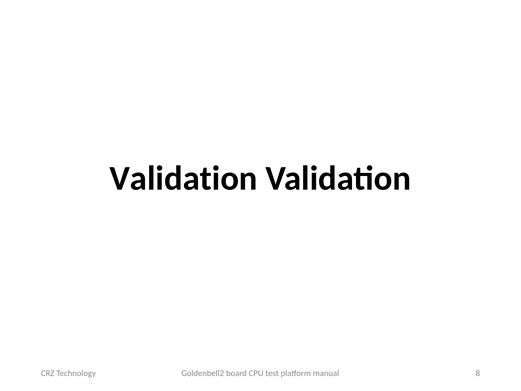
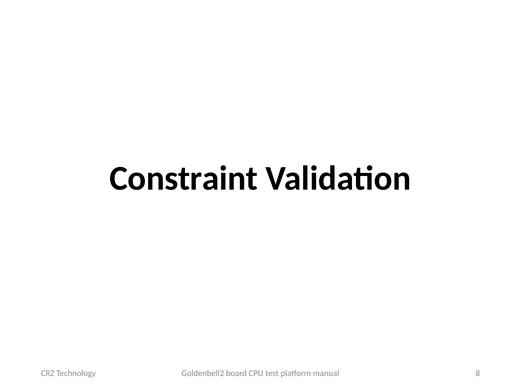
Validation: Validation -> Constraint (184, 178)
